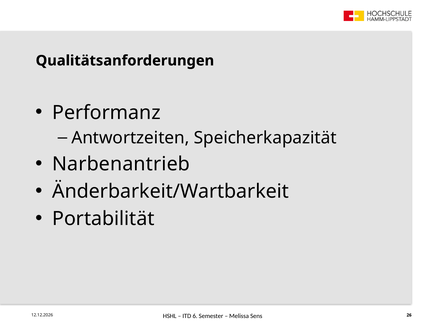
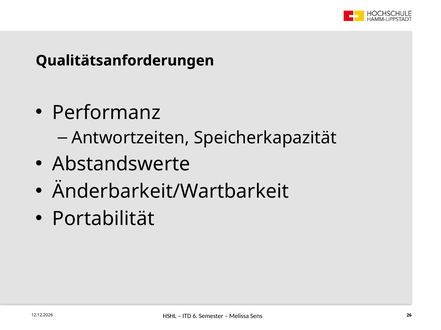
Narbenantrieb: Narbenantrieb -> Abstandswerte (121, 164)
